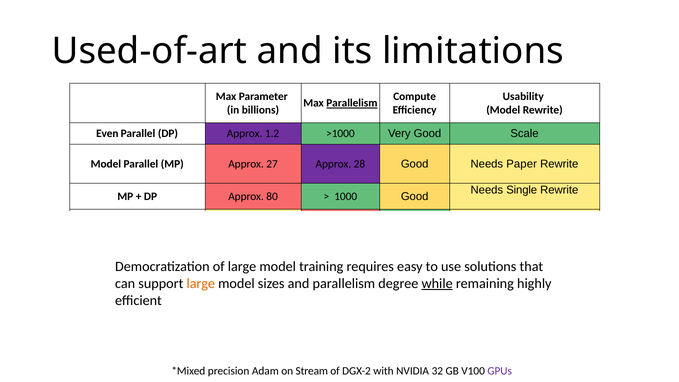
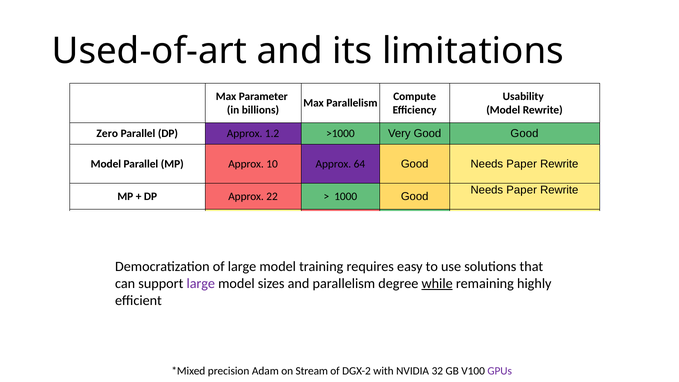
Parallelism underline: present -> none (352, 103)
Even: Even -> Zero (107, 134)
Good Scale: Scale -> Good (524, 134)
27: 27 -> 10 (272, 164)
28: 28 -> 64 (359, 164)
Single: Single -> Paper (522, 190)
80: 80 -> 22 (272, 196)
large colour: orange -> purple (201, 283)
